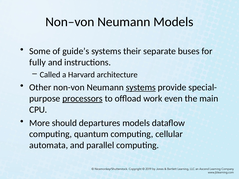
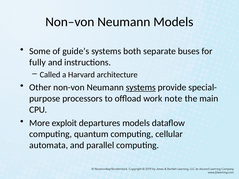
their: their -> both (132, 51)
processors underline: present -> none (82, 99)
even: even -> note (173, 99)
should: should -> exploit (64, 123)
